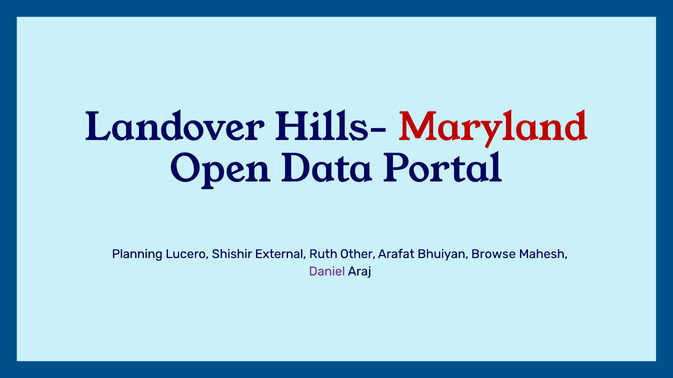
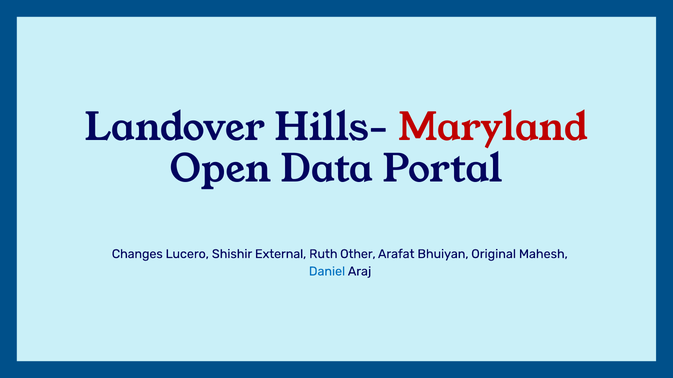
Planning: Planning -> Changes (137, 254)
Browse: Browse -> Original (494, 254)
Daniel colour: purple -> blue (327, 272)
